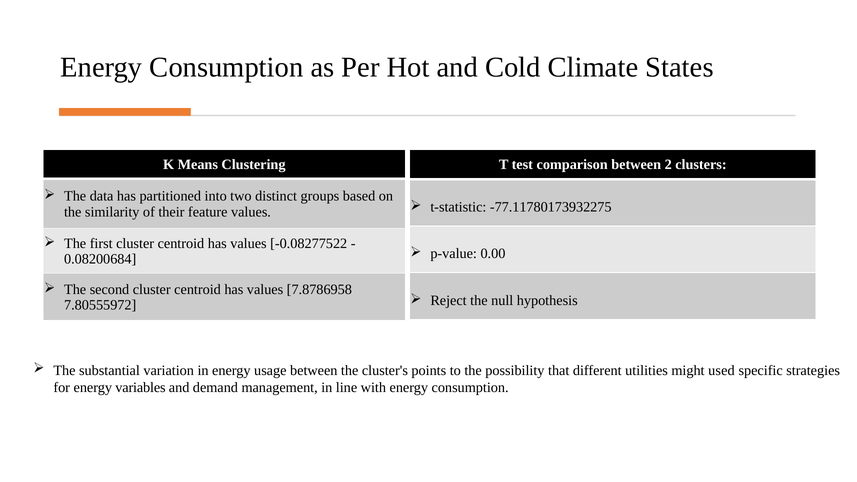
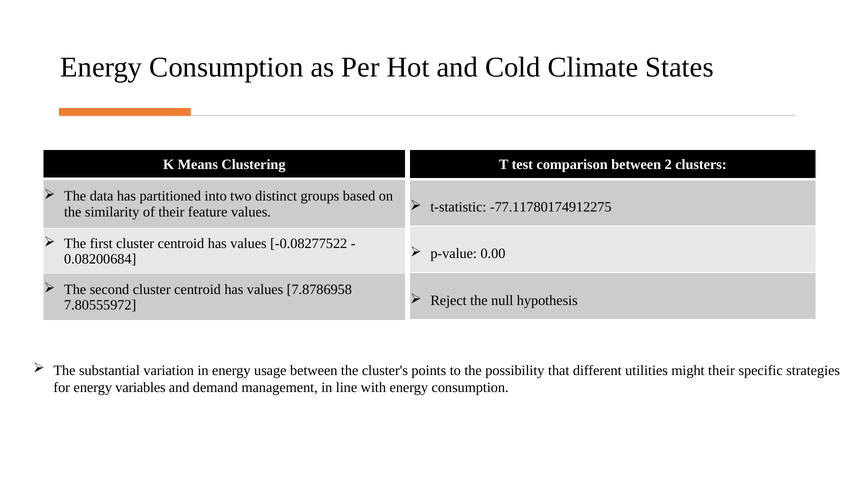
-77.11780173932275: -77.11780173932275 -> -77.11780174912275 (551, 207)
might used: used -> their (721, 371)
